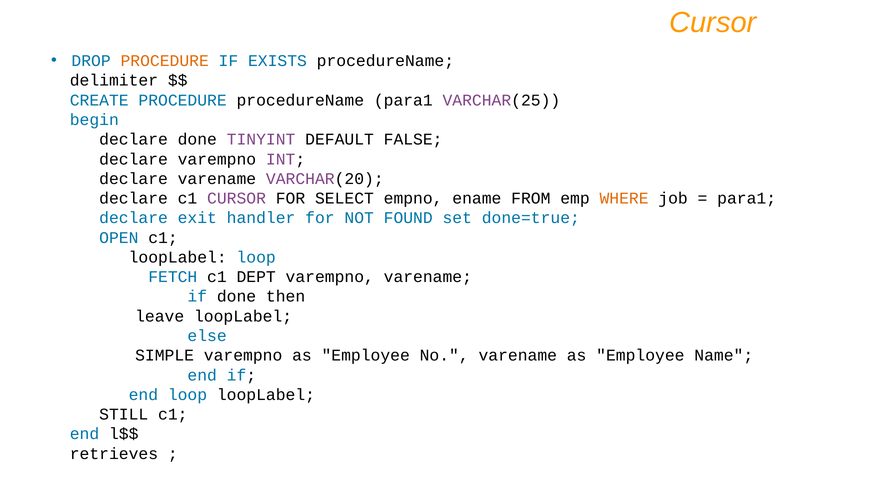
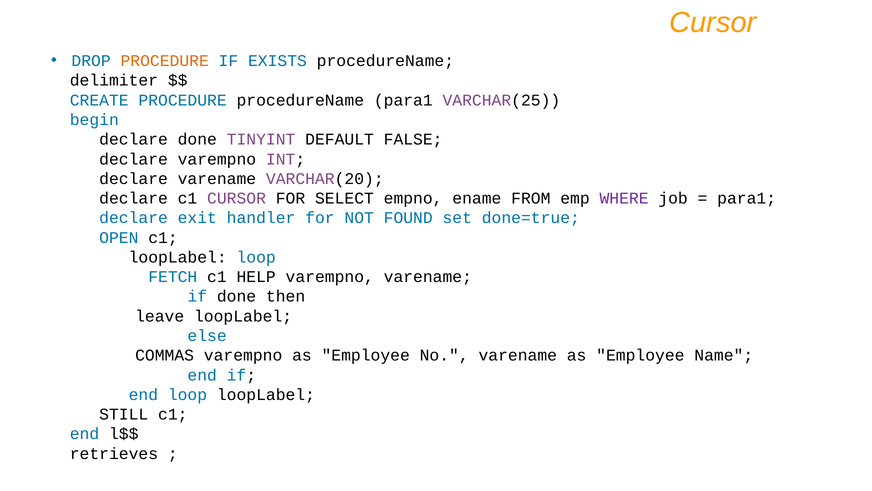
WHERE colour: orange -> purple (624, 198)
DEPT: DEPT -> HELP (256, 277)
SIMPLE: SIMPLE -> COMMAS (165, 355)
